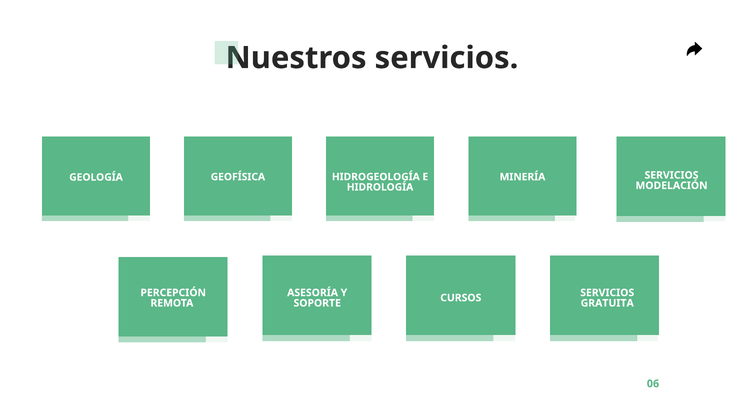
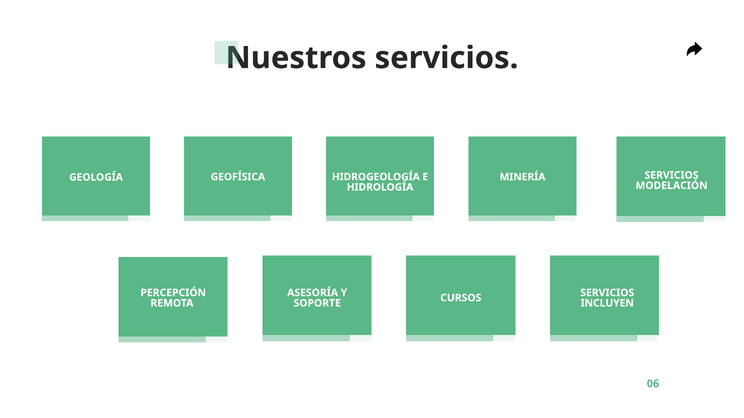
GRATUITA: GRATUITA -> INCLUYEN (607, 303)
